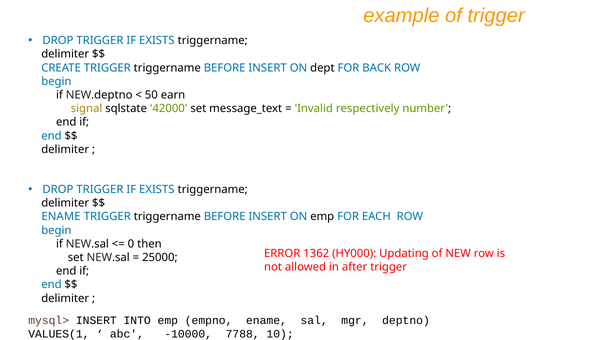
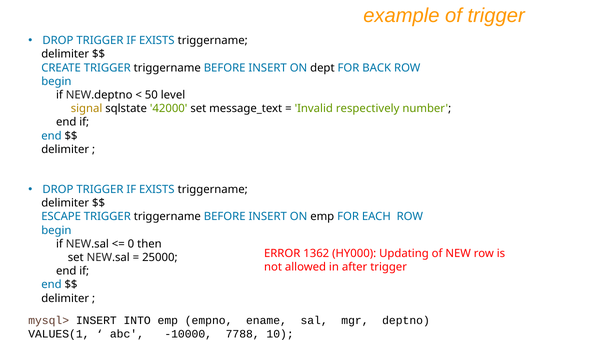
earn: earn -> level (173, 95)
ENAME: ENAME -> ESCAPE (61, 217)
